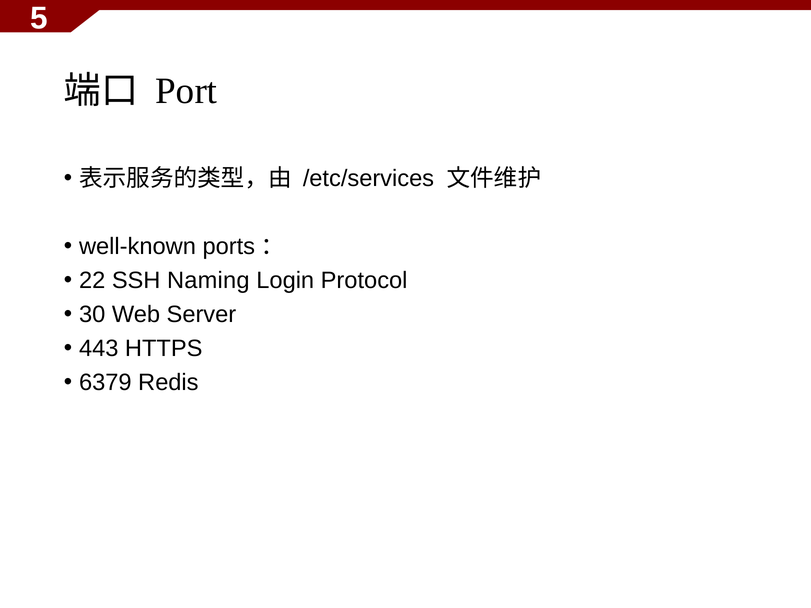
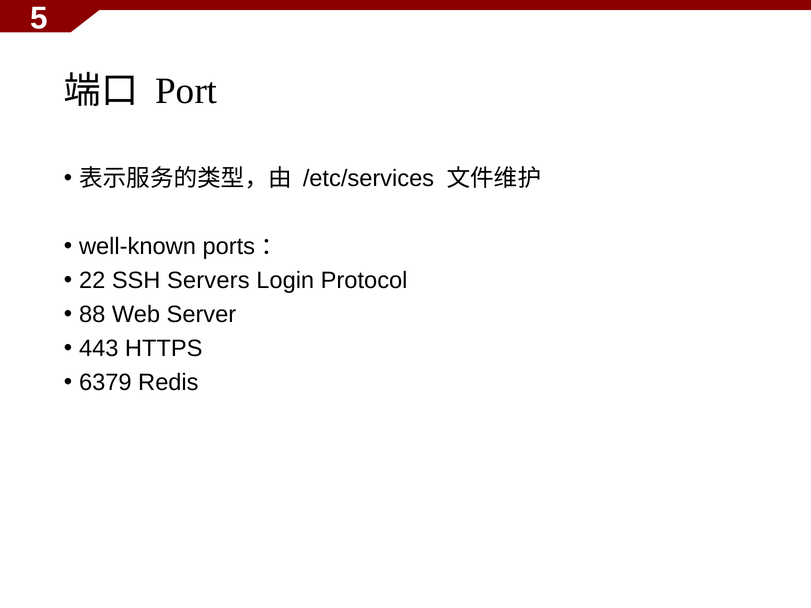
Naming: Naming -> Servers (208, 281)
30: 30 -> 88 (92, 315)
